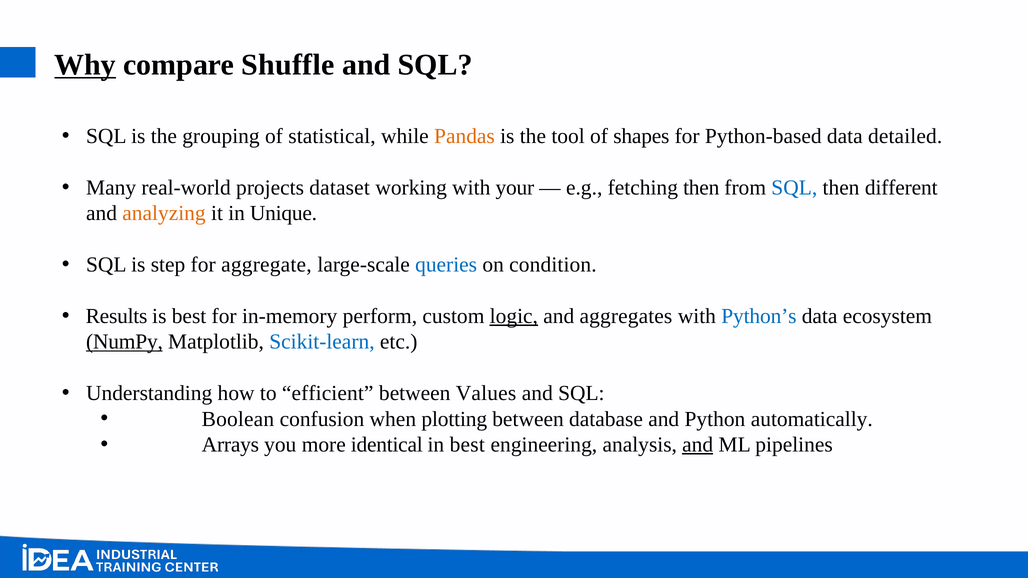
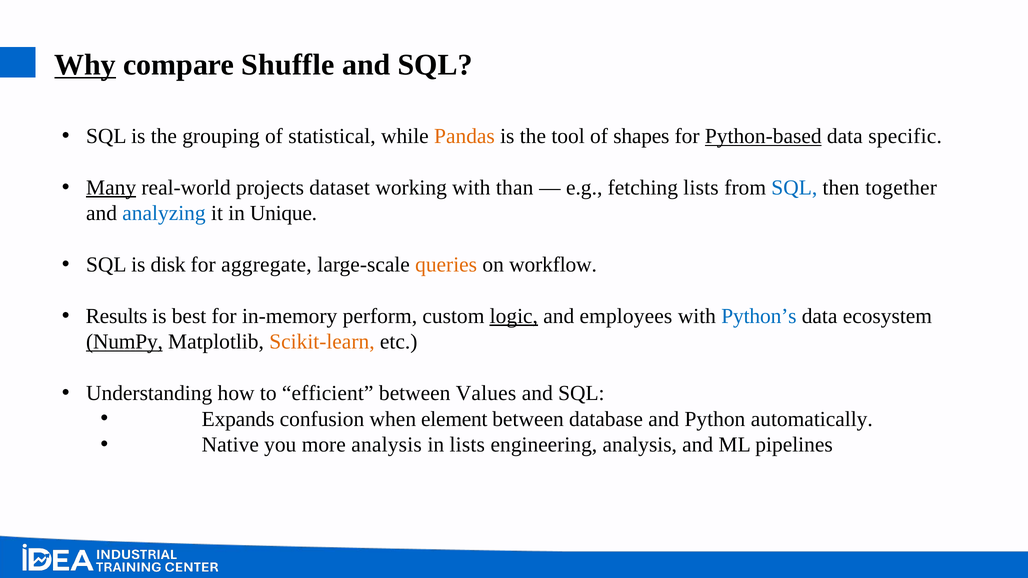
Python-based underline: none -> present (763, 136)
detailed: detailed -> specific (905, 136)
Many underline: none -> present (111, 188)
your: your -> than (515, 188)
fetching then: then -> lists (701, 188)
different: different -> together (901, 188)
analyzing colour: orange -> blue (164, 213)
step: step -> disk (168, 265)
queries colour: blue -> orange (446, 265)
condition: condition -> workflow (553, 265)
aggregates: aggregates -> employees (626, 316)
Scikit-learn colour: blue -> orange (322, 342)
Boolean: Boolean -> Expands (238, 419)
plotting: plotting -> element (454, 419)
Arrays: Arrays -> Native (230, 445)
more identical: identical -> analysis (387, 445)
in best: best -> lists (467, 445)
and underline: present -> none (698, 445)
